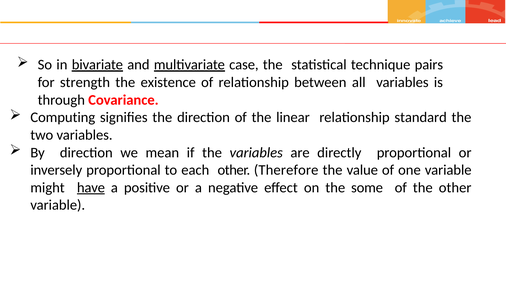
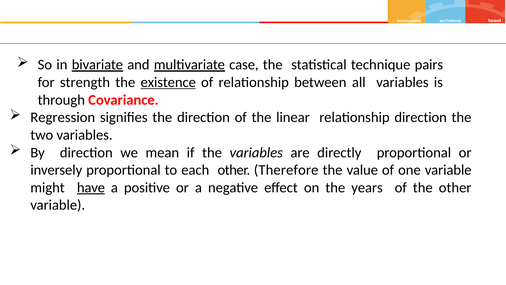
existence underline: none -> present (168, 82)
Computing: Computing -> Regression (63, 117)
relationship standard: standard -> direction (421, 117)
some: some -> years (367, 187)
